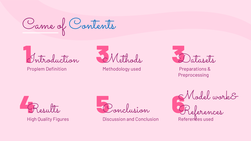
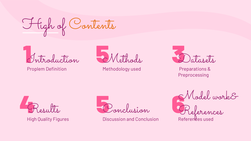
Came: Came -> High (38, 24)
Contents colour: blue -> orange (92, 24)
3: 3 -> 5 (103, 55)
